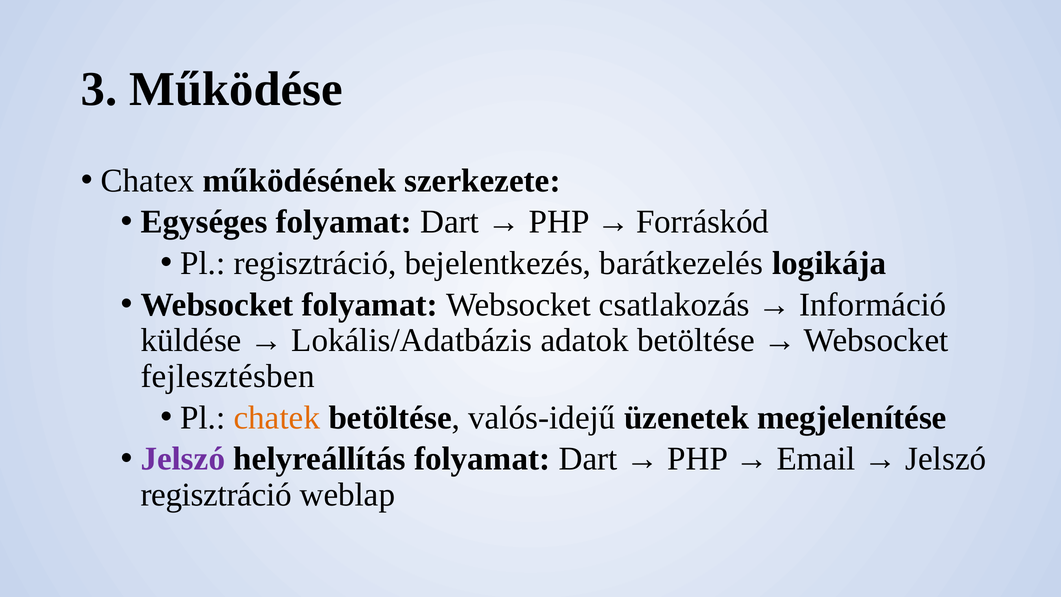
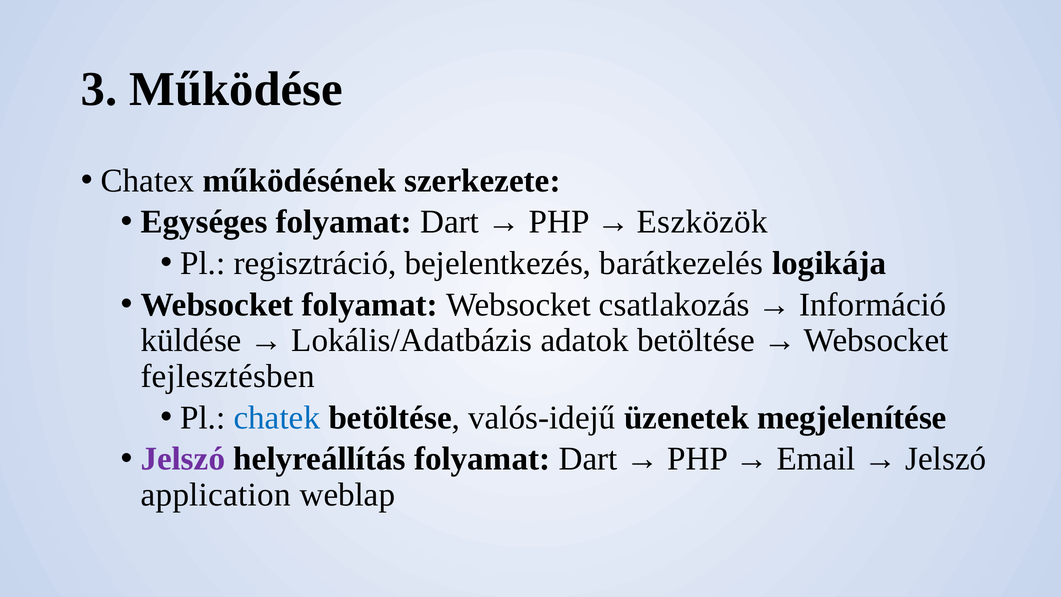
Forráskód: Forráskód -> Eszközök (702, 222)
chatek colour: orange -> blue (277, 417)
regisztráció: regisztráció -> application (216, 495)
